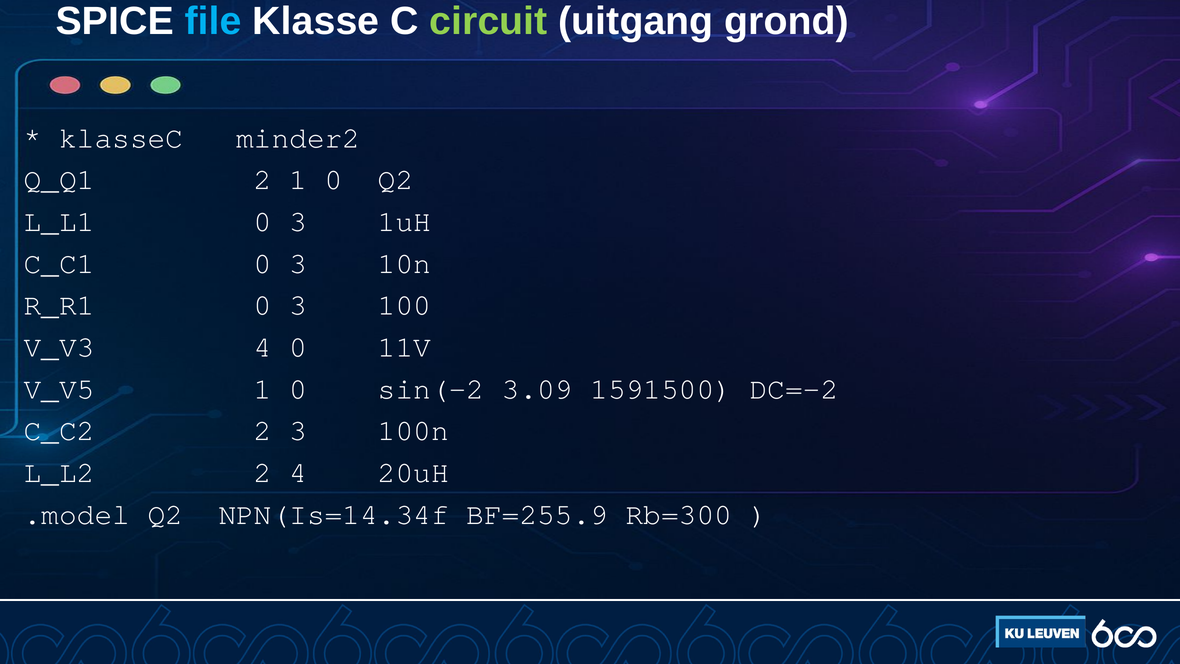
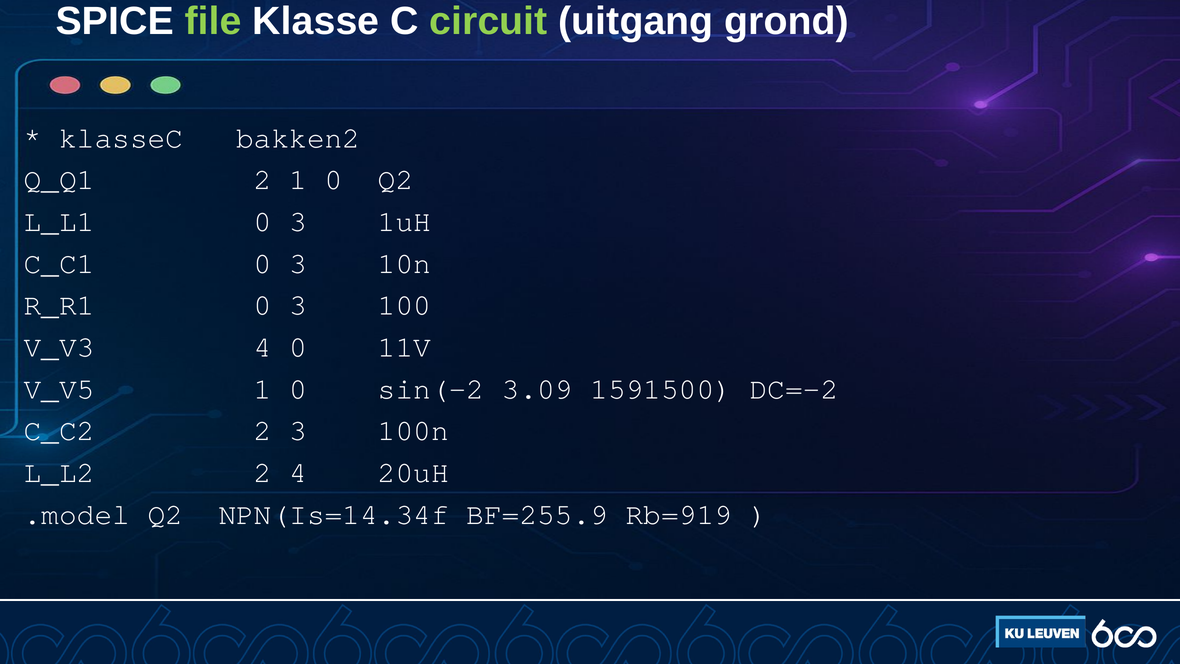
file colour: light blue -> light green (213, 21)
minder2: minder2 -> bakken2 (298, 138)
Rb=300: Rb=300 -> Rb=919 (679, 514)
